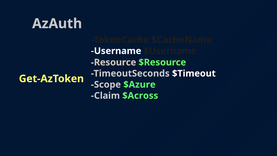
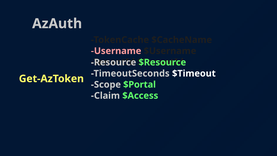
Username colour: white -> pink (116, 51)
$Azure: $Azure -> $Portal (140, 84)
$Across: $Across -> $Access (140, 96)
